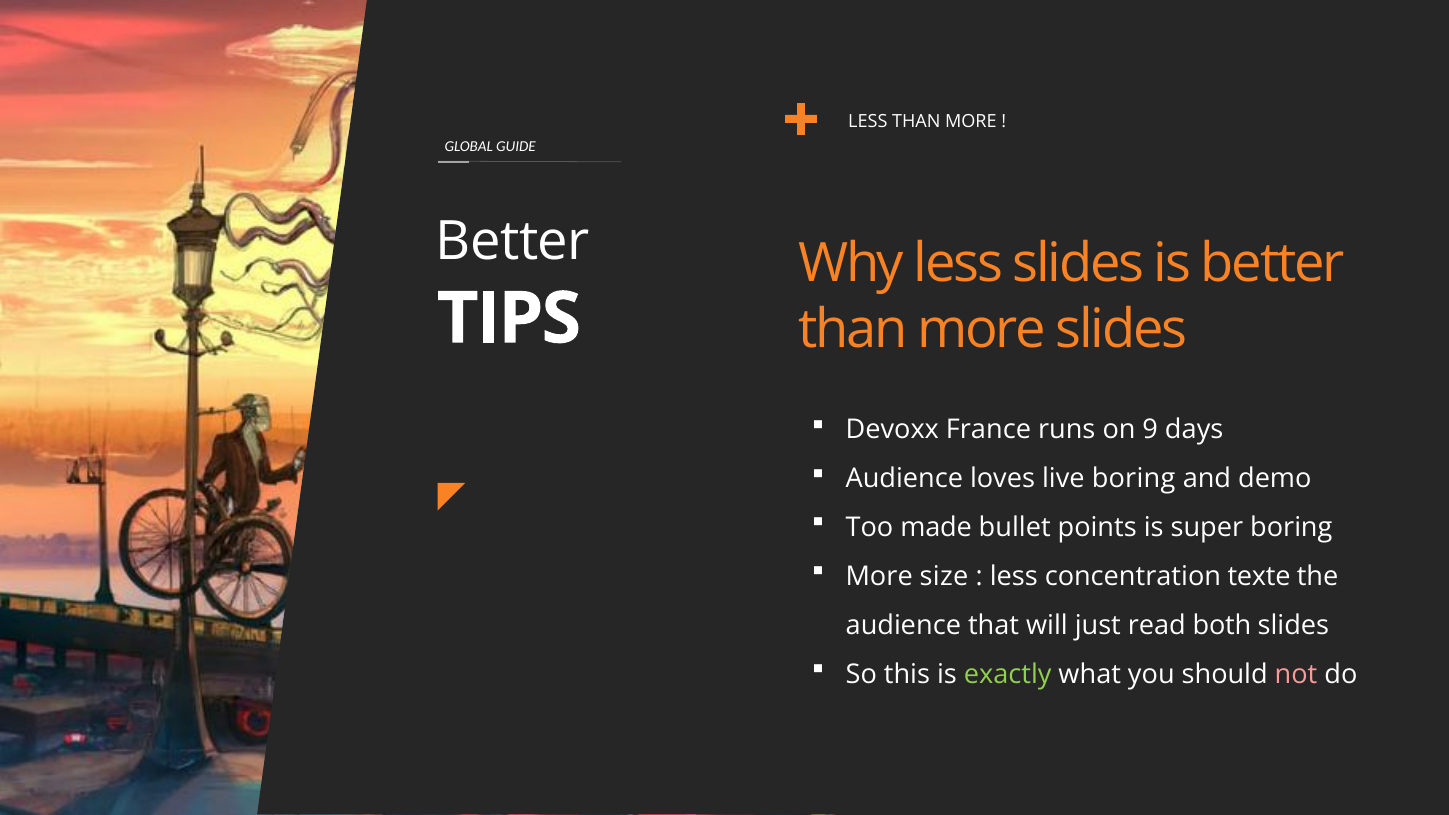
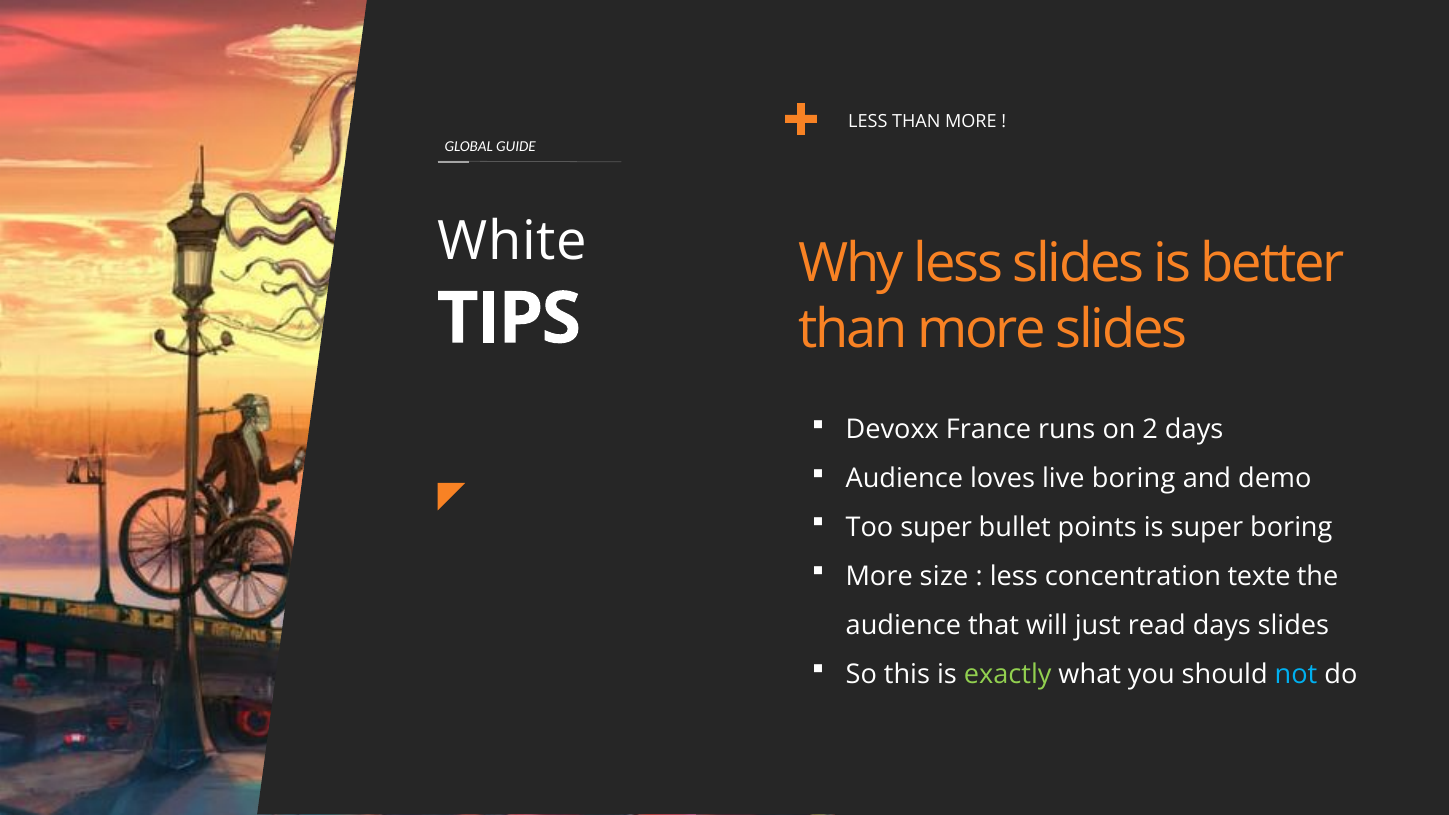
Better: Better -> White (512, 241)
9: 9 -> 2 (1150, 430)
Too made: made -> super (936, 527)
read both: both -> days (1222, 625)
not colour: pink -> light blue (1296, 674)
